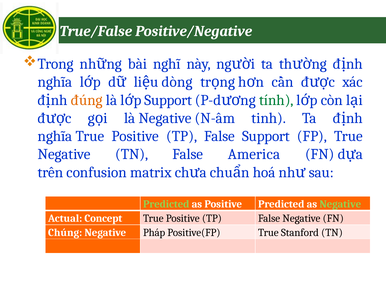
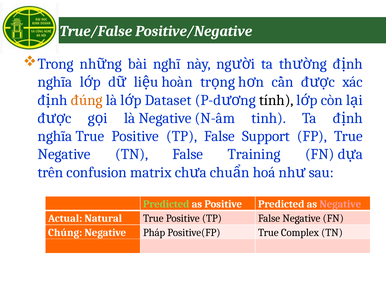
dòng: dòng -> hoàn (177, 82)
Support: Support -> Dataset (168, 100)
tính colour: green -> black (276, 100)
America: America -> Training (254, 154)
Negative colour: light green -> pink (340, 204)
Concept: Concept -> Natural (103, 218)
Stanford: Stanford -> Complex (300, 232)
